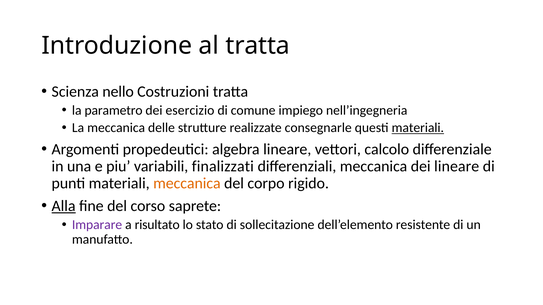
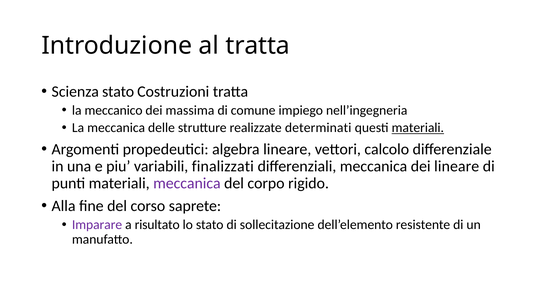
Scienza nello: nello -> stato (118, 92)
parametro: parametro -> meccanico (114, 110)
esercizio: esercizio -> massima (190, 110)
consegnarle: consegnarle -> determinati (318, 128)
meccanica colour: orange -> purple (187, 184)
Alla underline: present -> none (64, 206)
